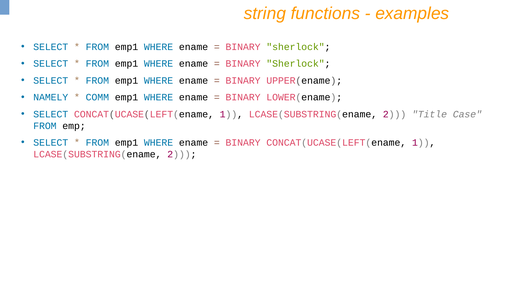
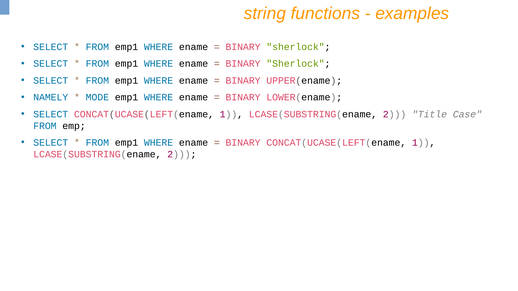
COMM: COMM -> MODE (97, 97)
